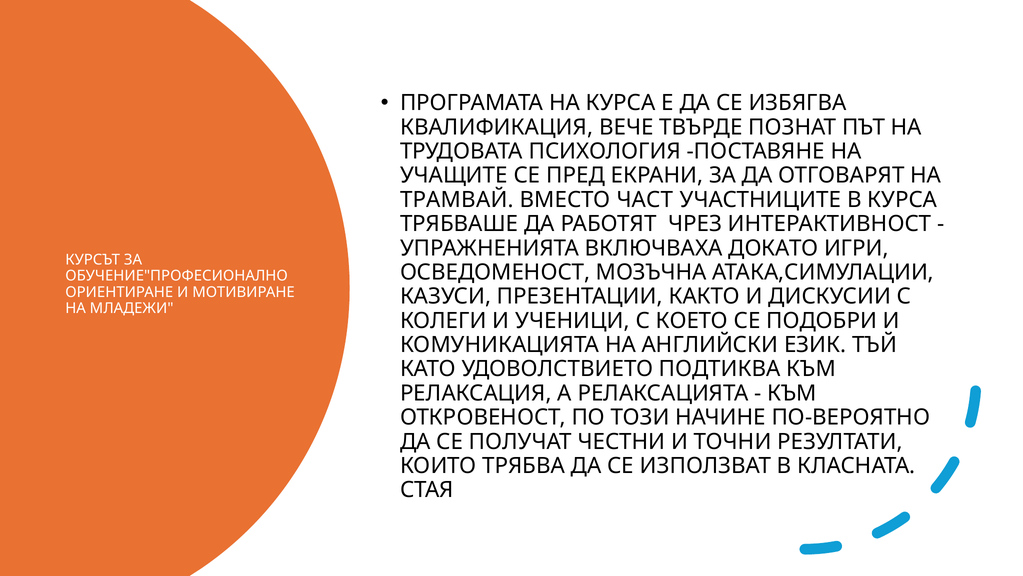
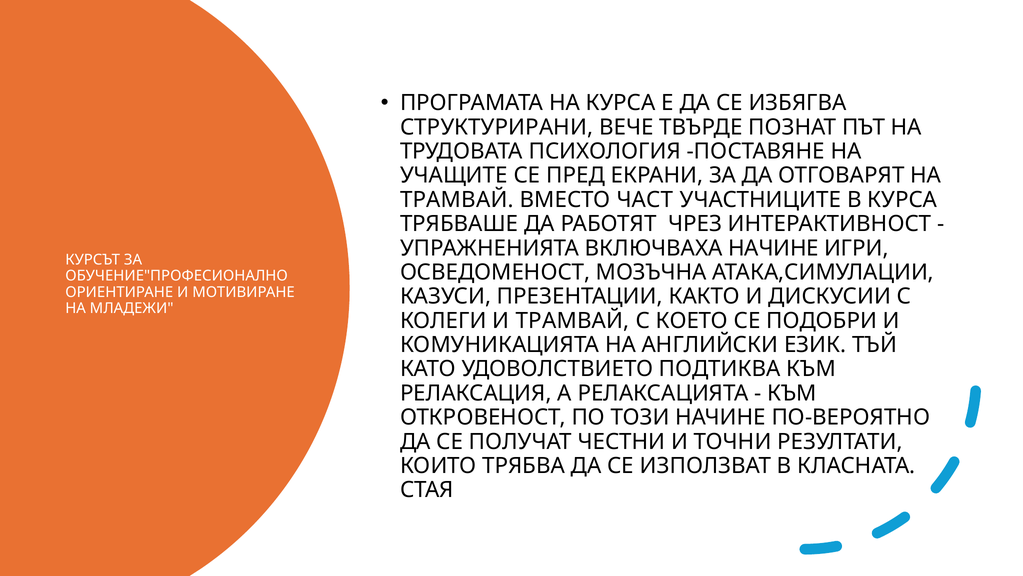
КВАЛИФИКАЦИЯ: КВАЛИФИКАЦИЯ -> СТРУКТУРИРАНИ (497, 127)
ВКЛЮЧВАХА ДОКАТО: ДОКАТО -> НАЧИНЕ (773, 248)
И УЧЕНИЦИ: УЧЕНИЦИ -> ТРАМВАЙ (573, 320)
